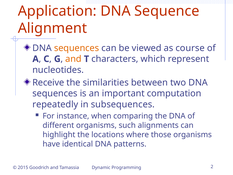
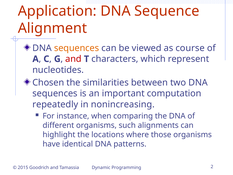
and colour: orange -> red (73, 59)
Receive: Receive -> Chosen (48, 82)
subsequences: subsequences -> nonincreasing (123, 104)
